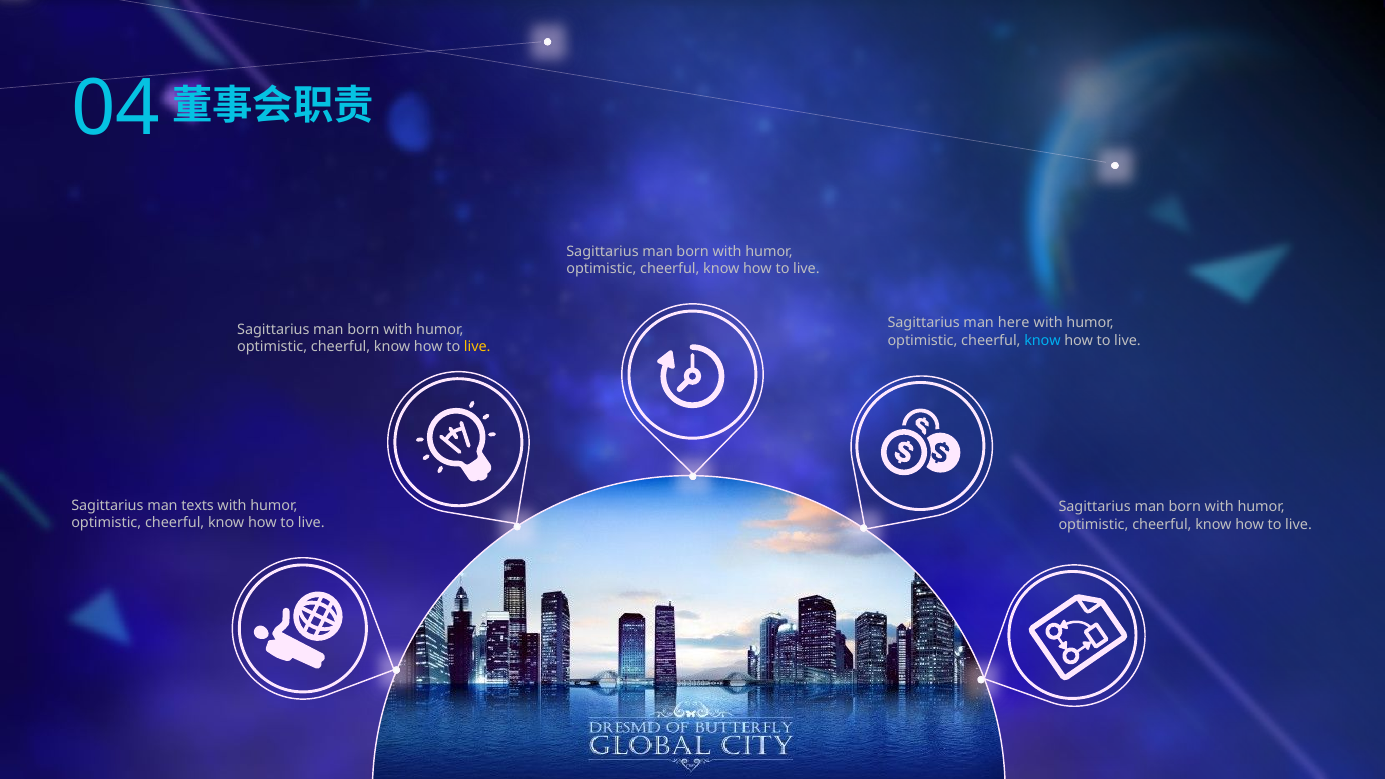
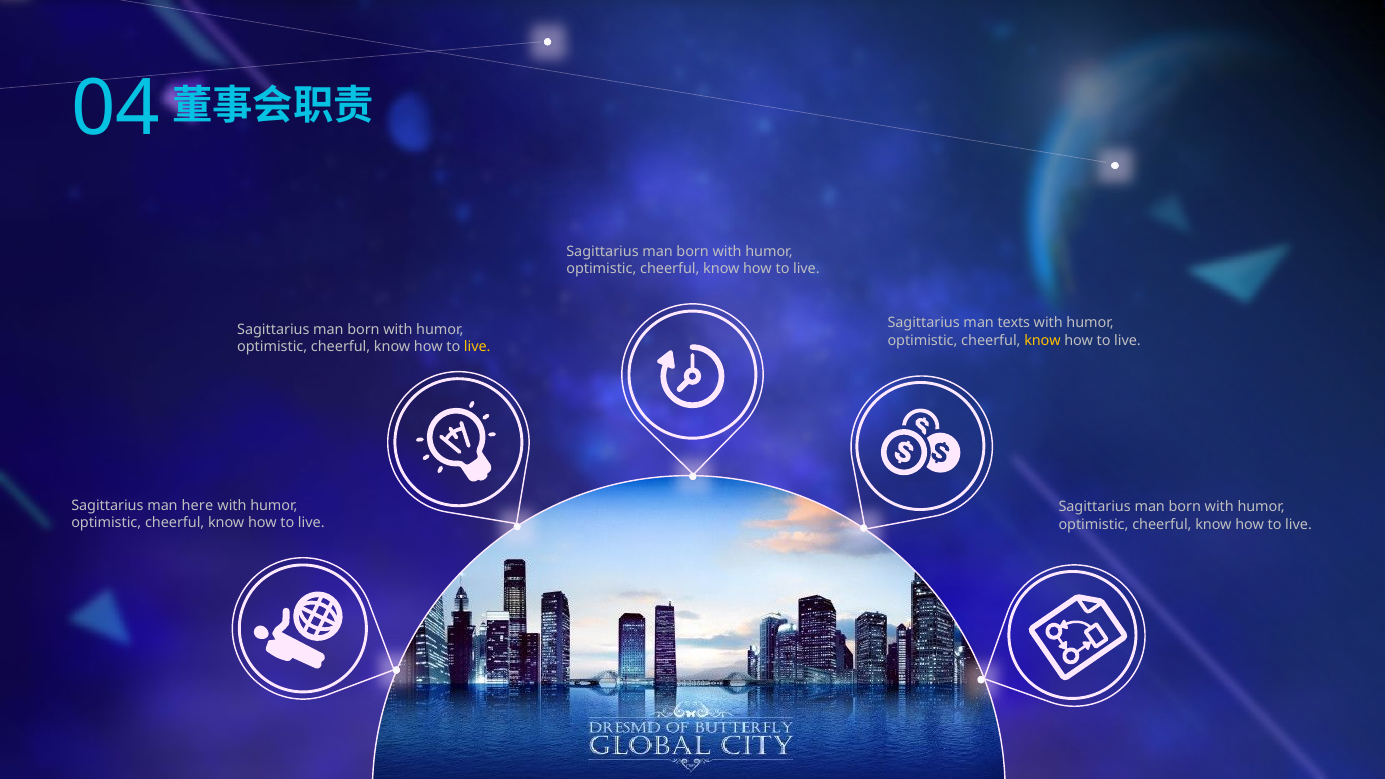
here: here -> texts (1014, 323)
know colour: light blue -> yellow (1042, 340)
texts: texts -> here (197, 505)
